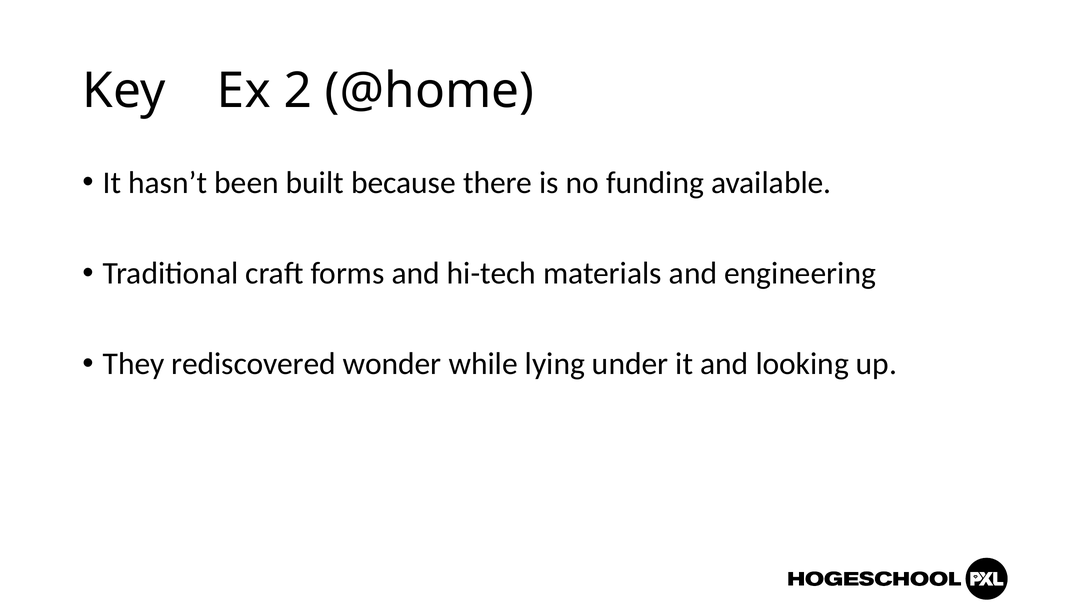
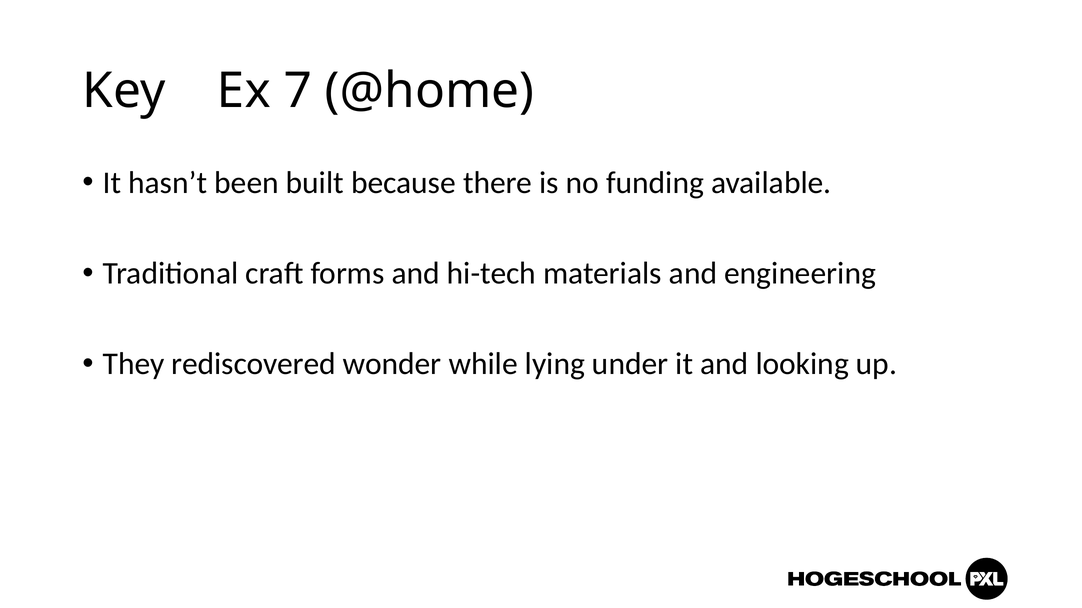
2: 2 -> 7 (298, 91)
